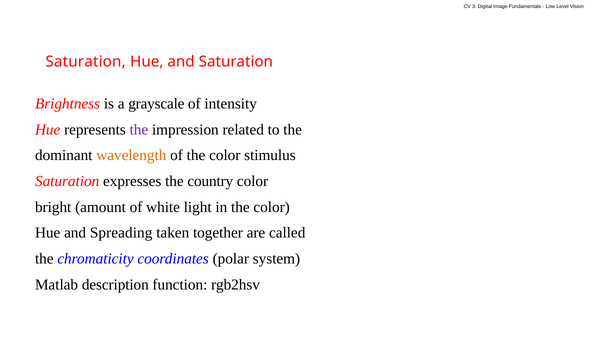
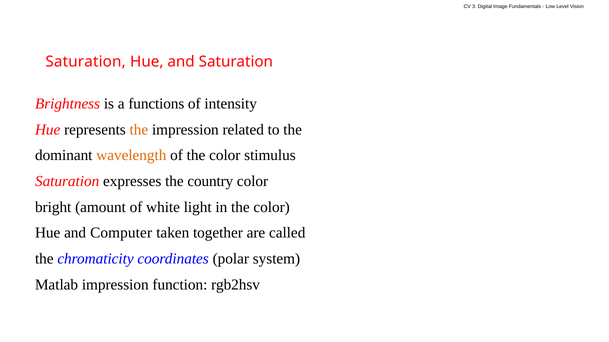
grayscale: grayscale -> functions (156, 104)
the colour: purple -> orange (139, 130)
Spreading: Spreading -> Computer (121, 233)
Matlab description: description -> impression (115, 285)
